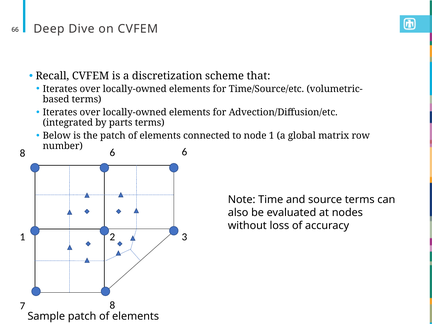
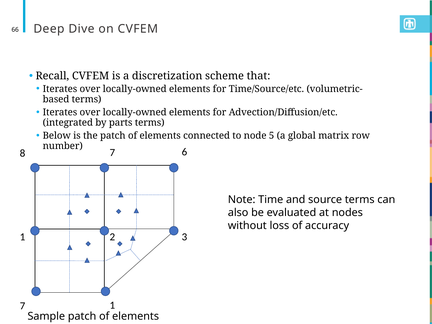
node 1: 1 -> 5 (272, 136)
8 6: 6 -> 7 (112, 153)
7 8: 8 -> 1 (112, 305)
